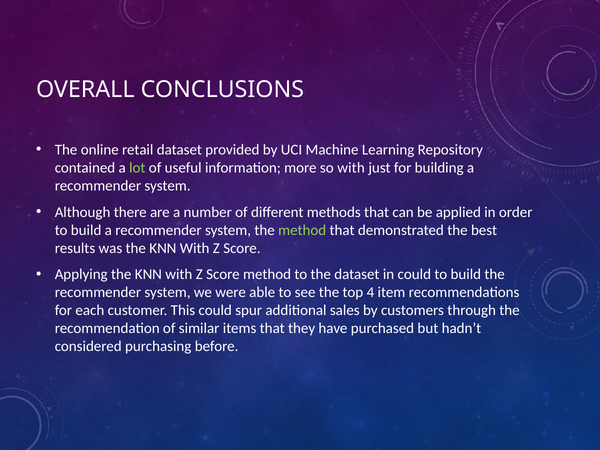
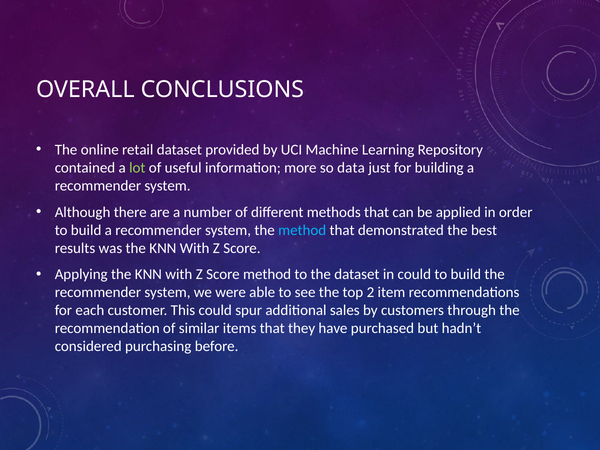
so with: with -> data (351, 168)
method colour: light green -> light blue (302, 230)
4: 4 -> 2 (370, 292)
